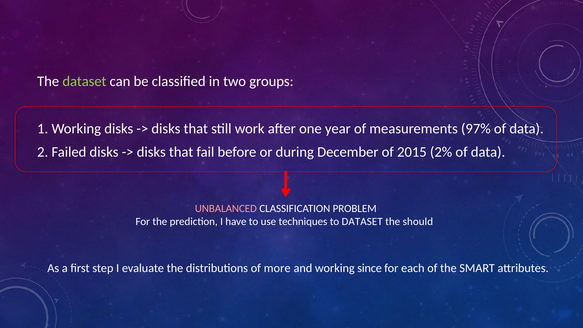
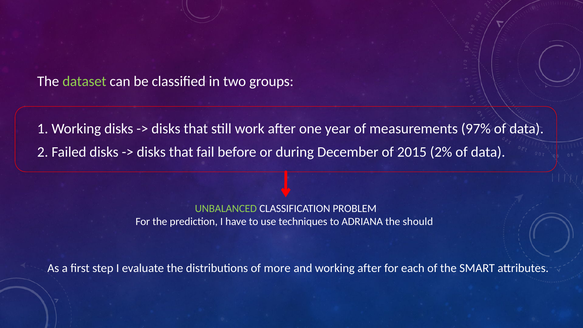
UNBALANCED colour: pink -> light green (226, 208)
to DATASET: DATASET -> ADRIANA (362, 222)
working since: since -> after (369, 268)
